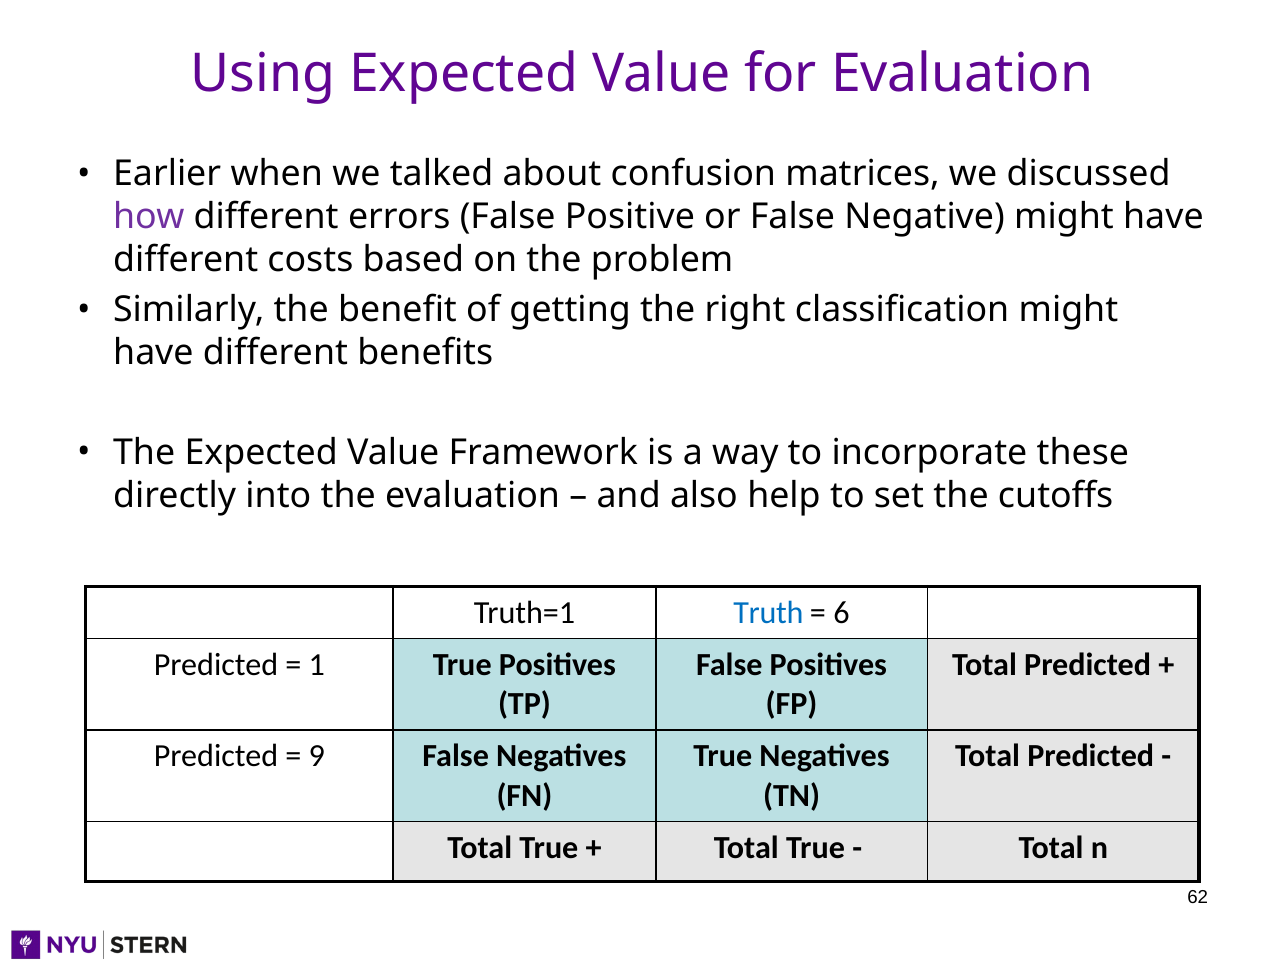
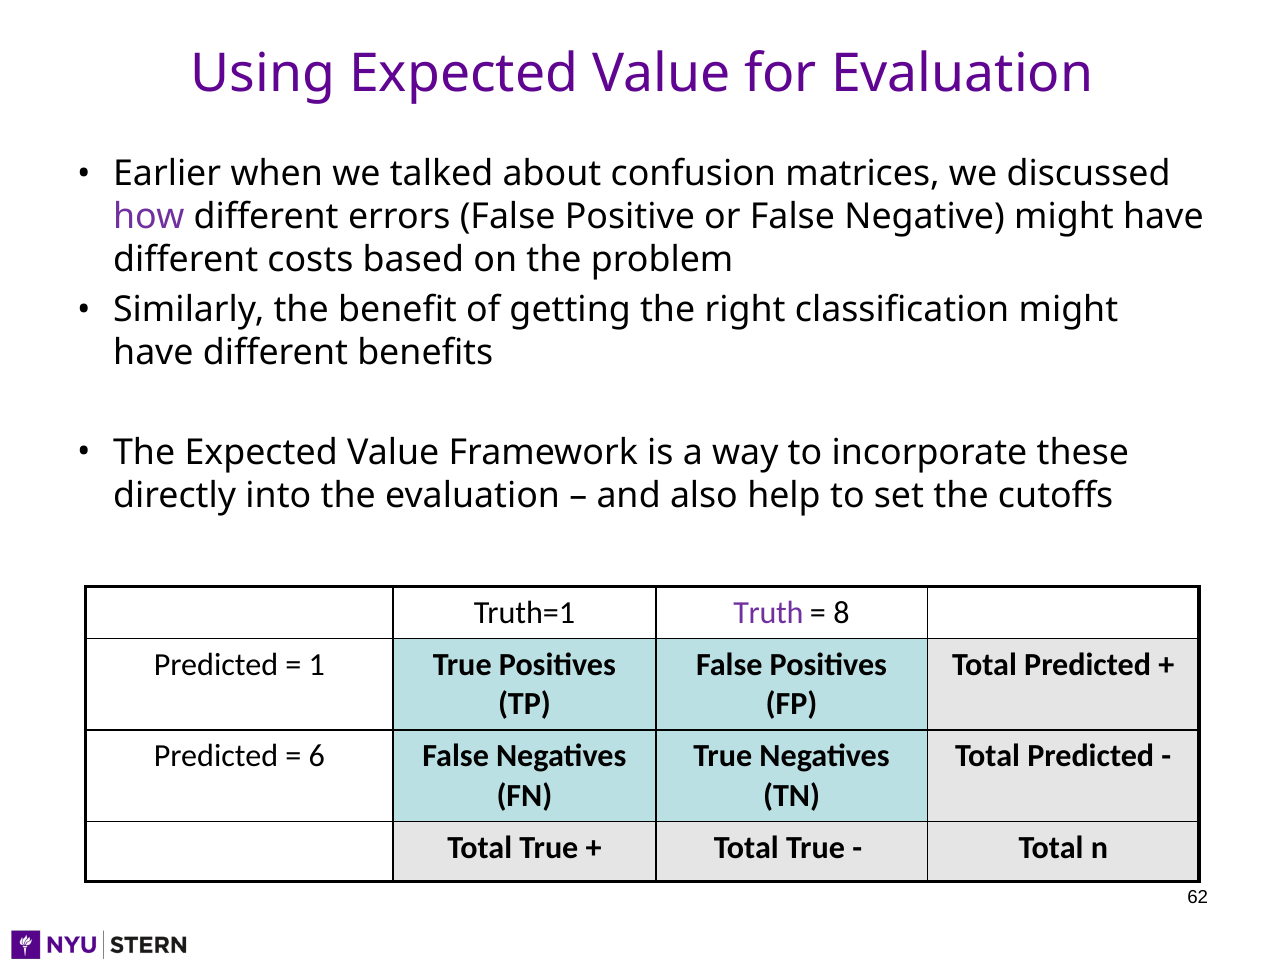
Truth colour: blue -> purple (768, 613)
6: 6 -> 8 (841, 613)
9: 9 -> 6 (317, 756)
